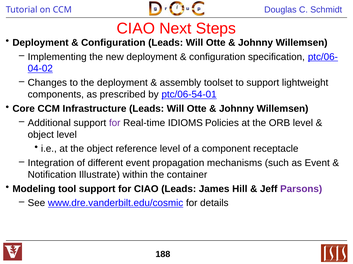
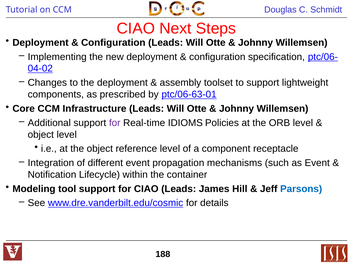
ptc/06-54-01: ptc/06-54-01 -> ptc/06-63-01 (189, 95)
Illustrate: Illustrate -> Lifecycle (99, 175)
Parsons colour: purple -> blue (301, 189)
